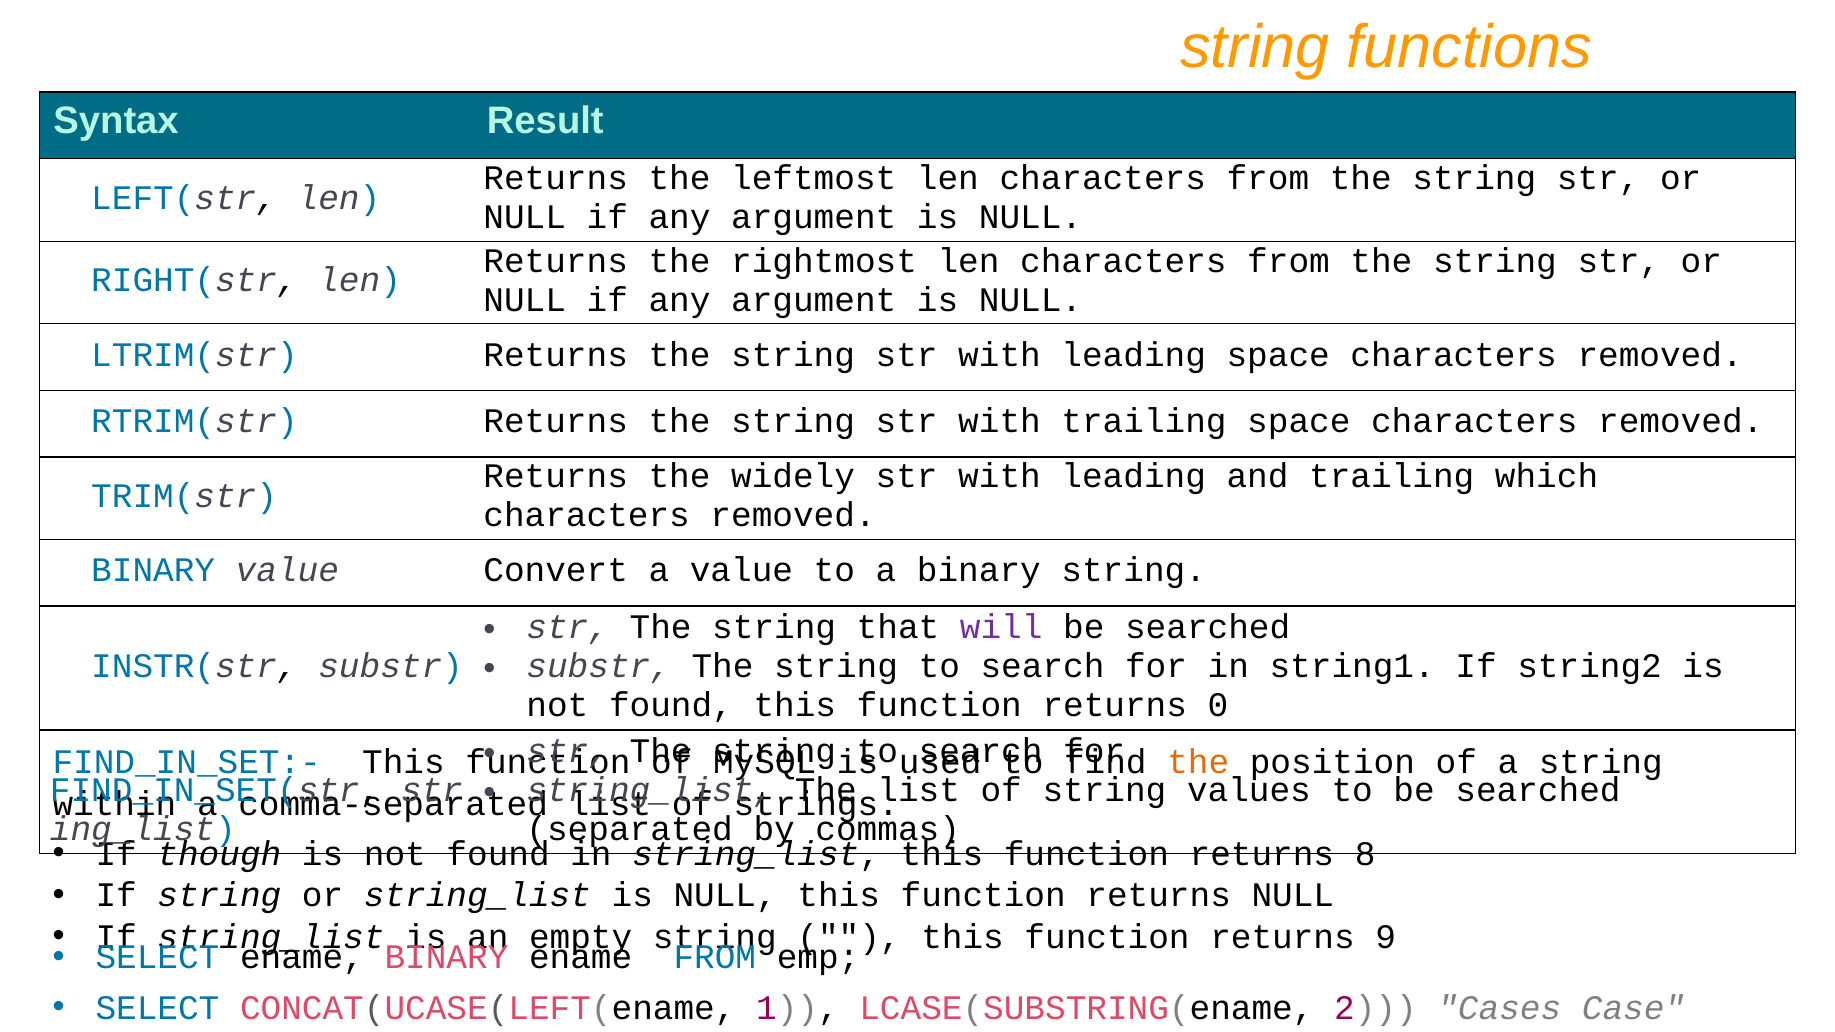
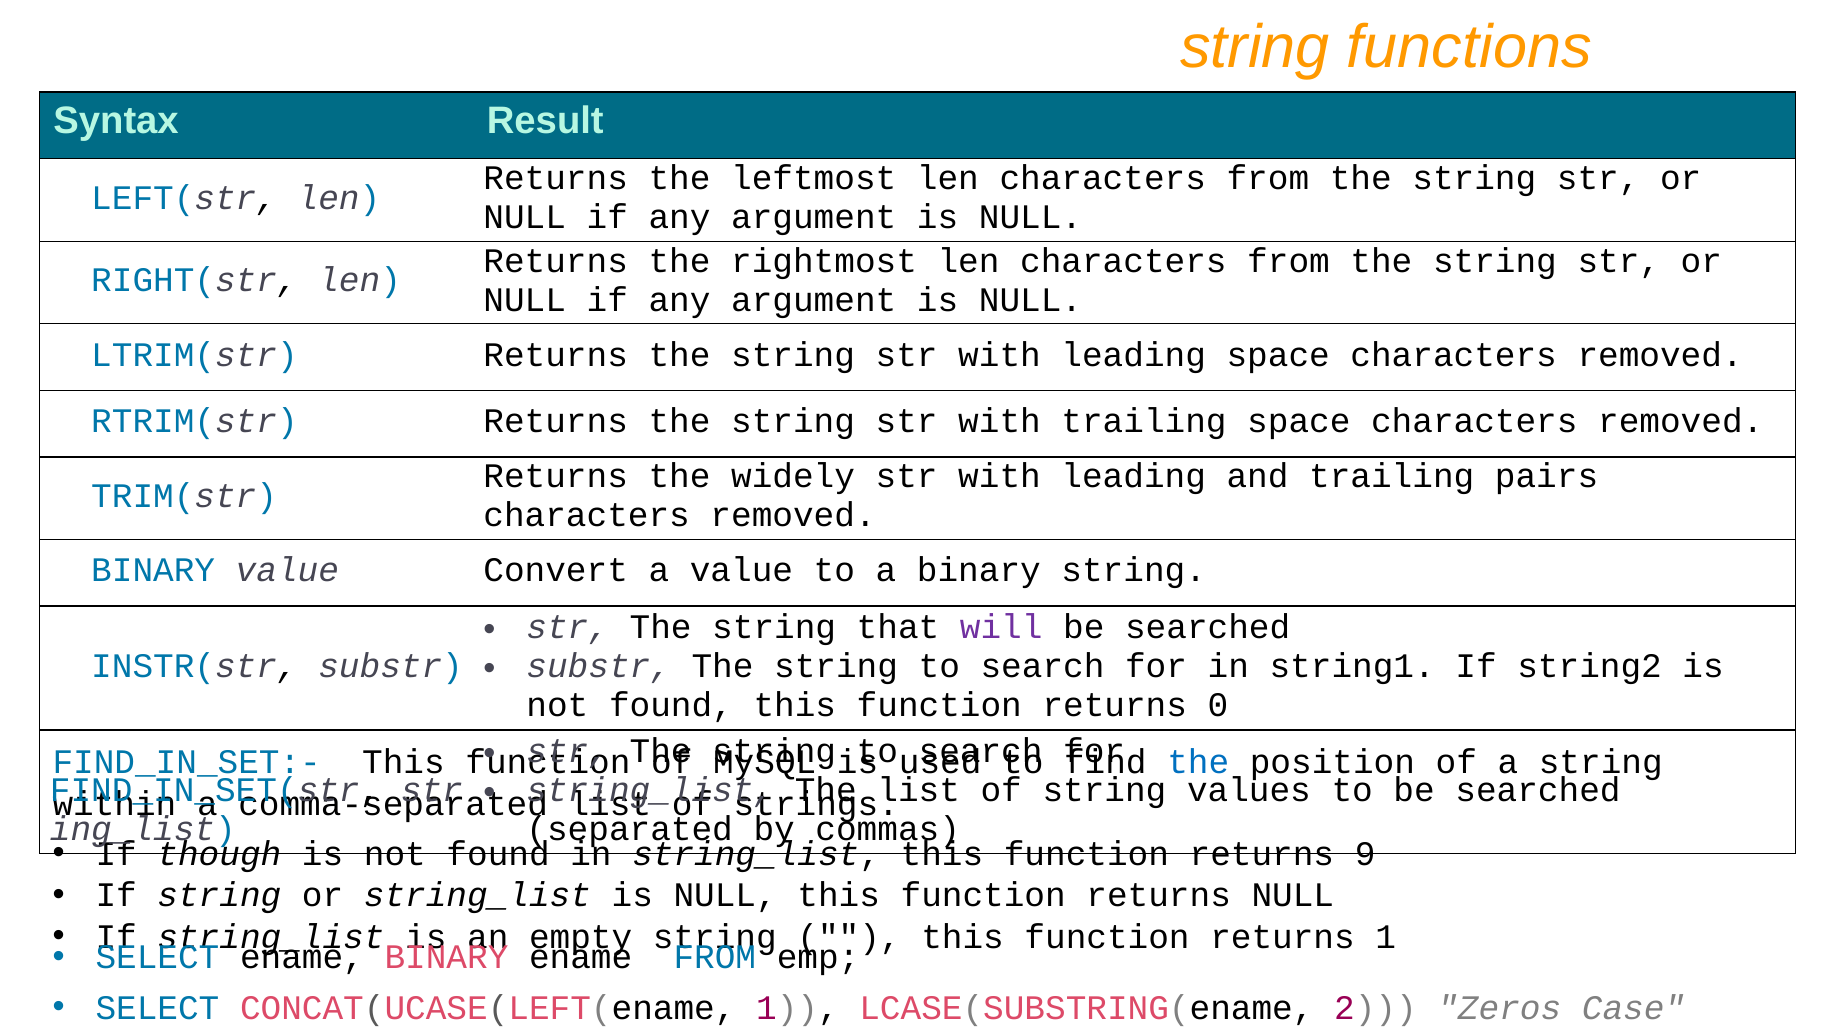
which: which -> pairs (1547, 477)
the colour: orange -> blue (1198, 763)
8: 8 -> 9 (1365, 854)
returns 9: 9 -> 1 (1386, 937)
Cases: Cases -> Zeros (1499, 1008)
